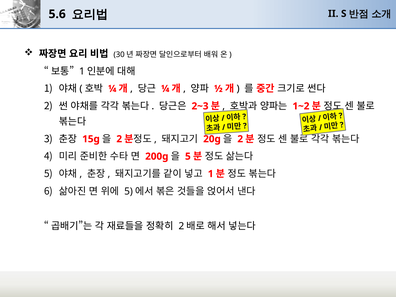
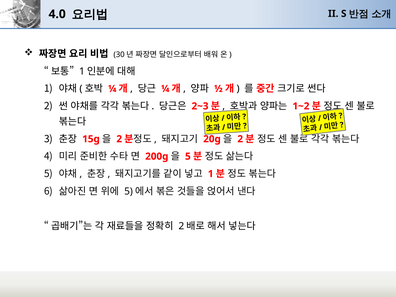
5.6: 5.6 -> 4.0 (57, 14)
